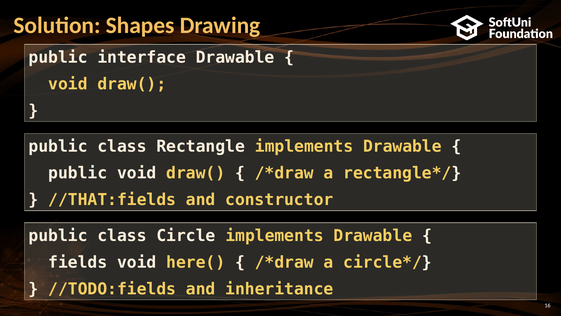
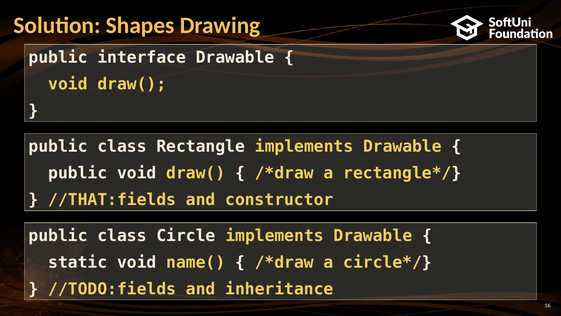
fields: fields -> static (78, 262)
here(: here( -> name( (196, 262)
